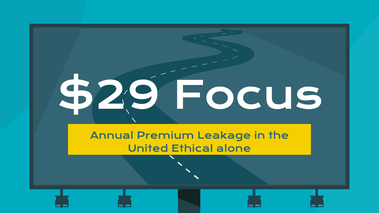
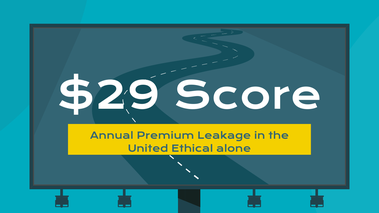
Focus: Focus -> Score (248, 96)
